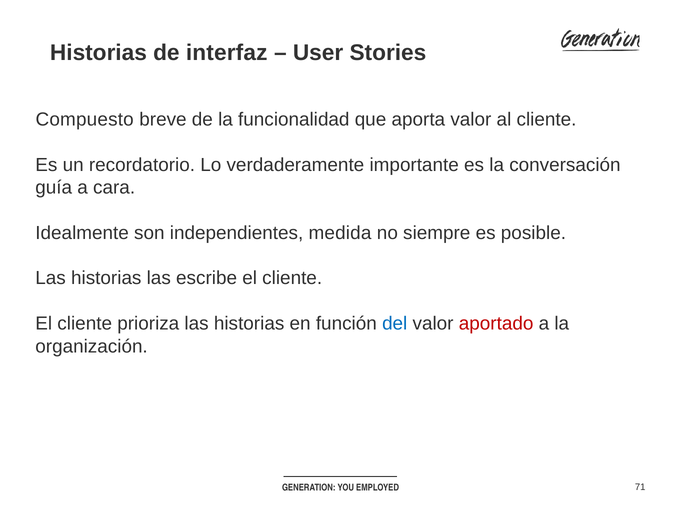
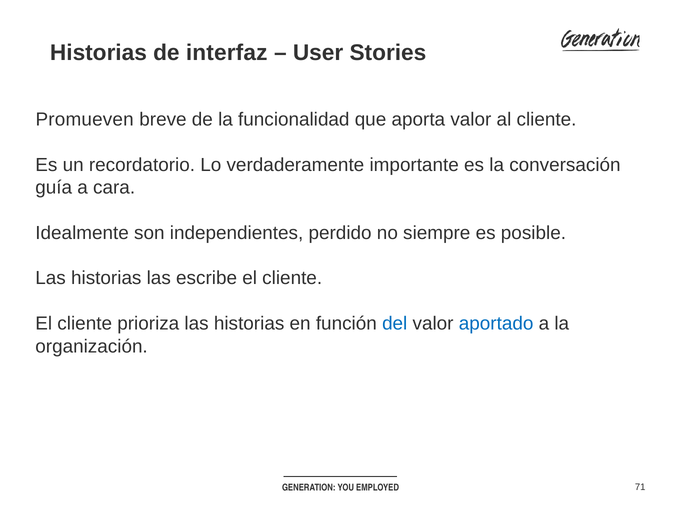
Compuesto: Compuesto -> Promueven (85, 120)
medida: medida -> perdido (340, 233)
aportado colour: red -> blue (496, 324)
